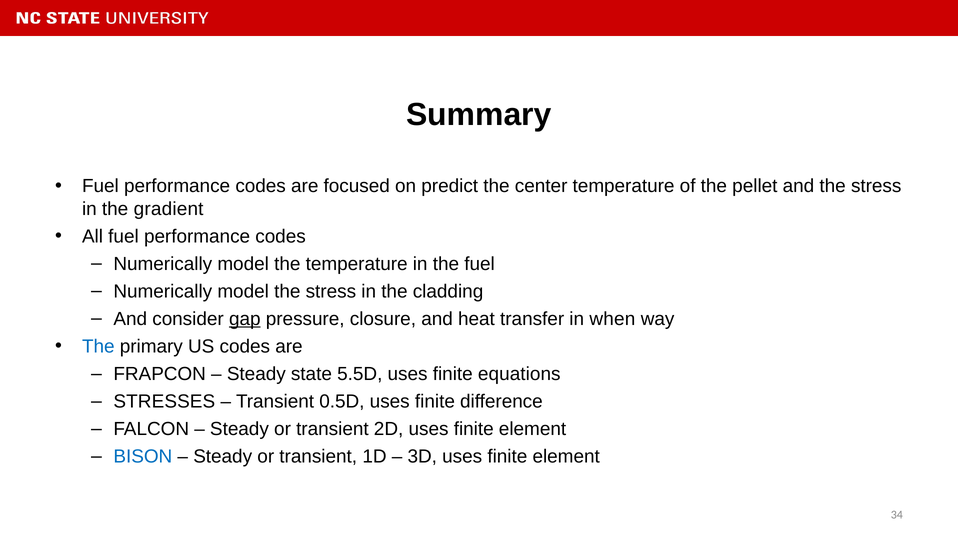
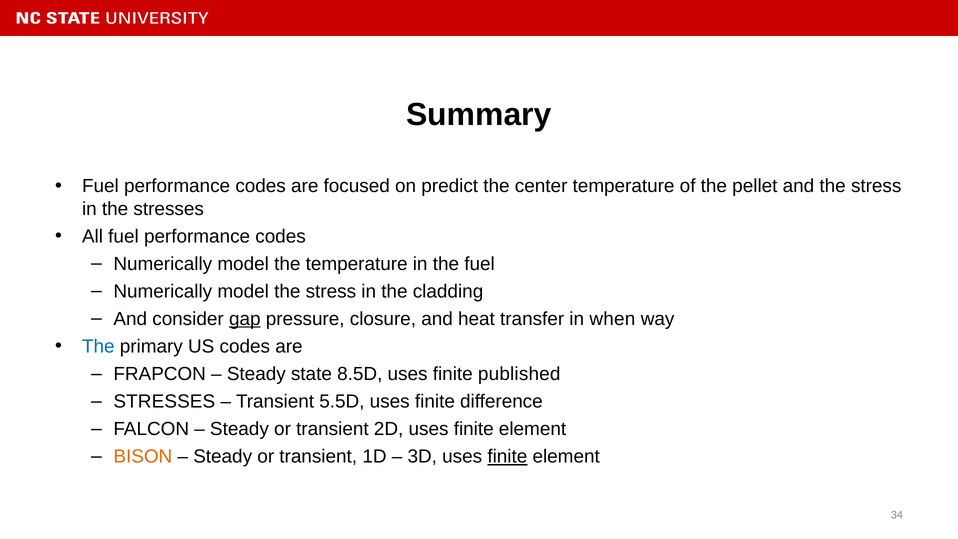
the gradient: gradient -> stresses (169, 209)
5.5D: 5.5D -> 8.5D (360, 374)
equations: equations -> published (519, 374)
0.5D: 0.5D -> 5.5D (342, 401)
BISON colour: blue -> orange (143, 456)
finite underline: none -> present (507, 456)
